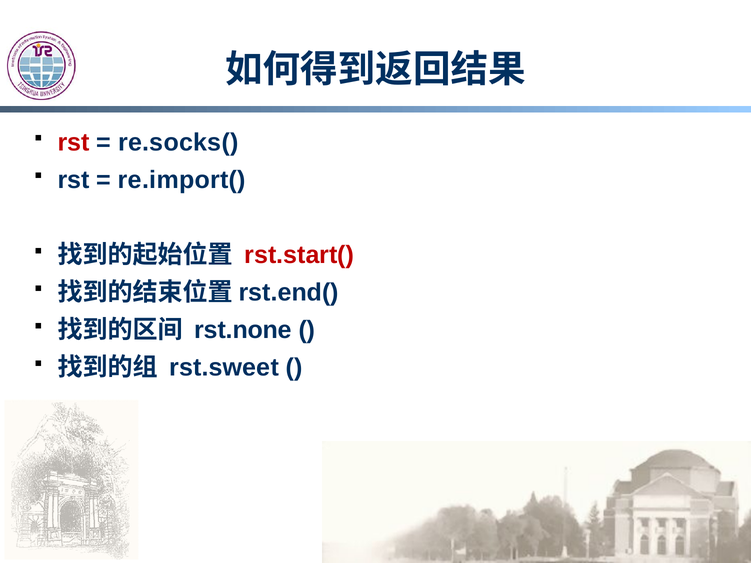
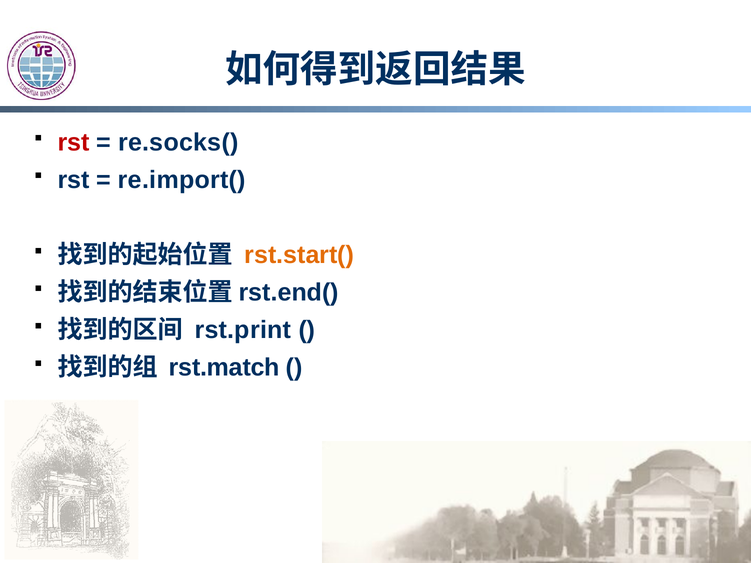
rst.start( colour: red -> orange (299, 255)
rst.none: rst.none -> rst.print (243, 330)
rst.sweet: rst.sweet -> rst.match (224, 368)
